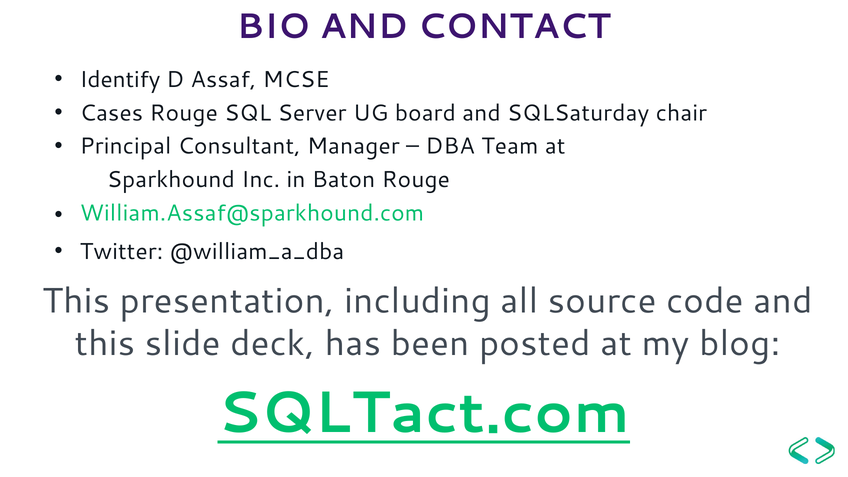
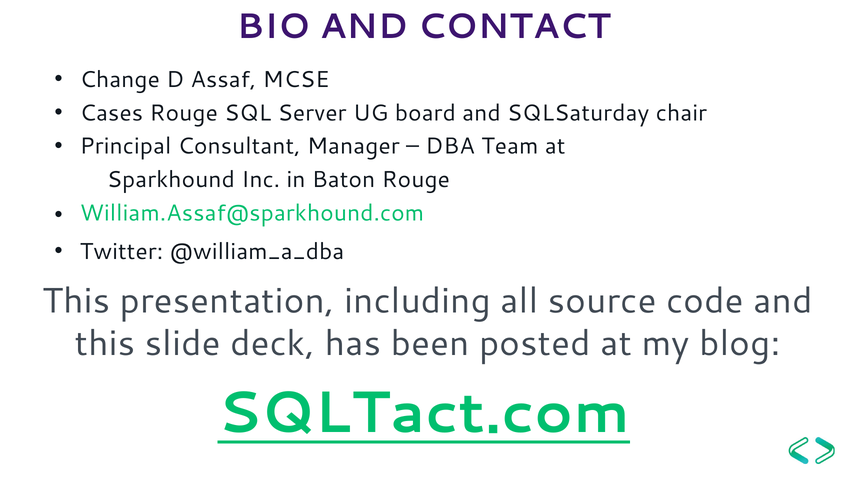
Identify: Identify -> Change (120, 80)
